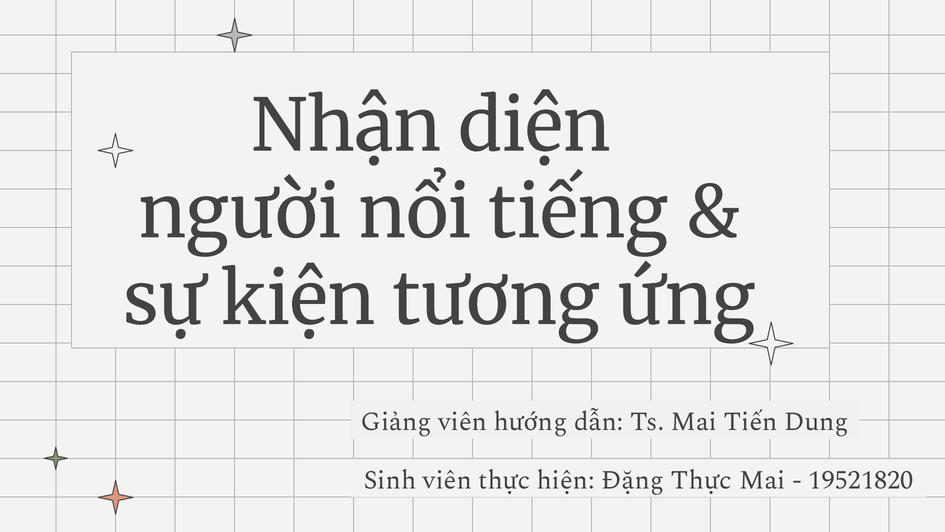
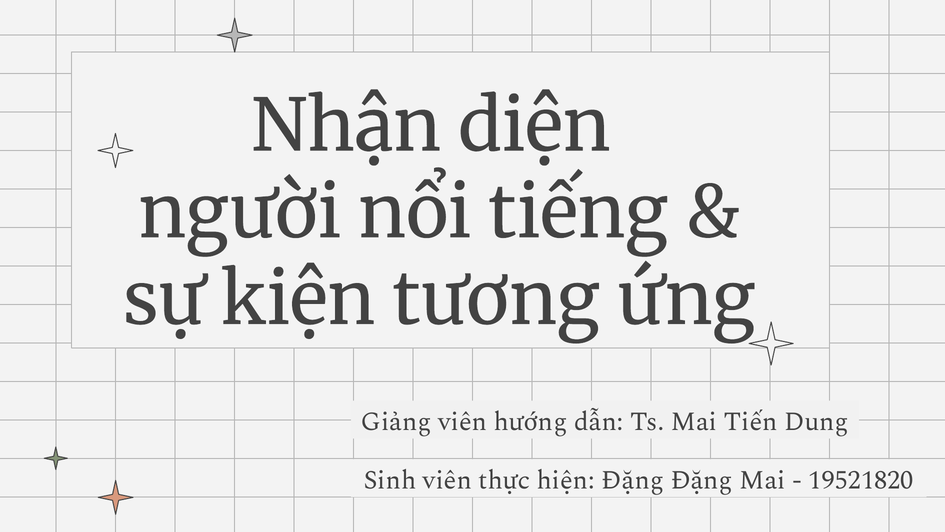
Đặng Thực: Thực -> Đặng (702, 480)
